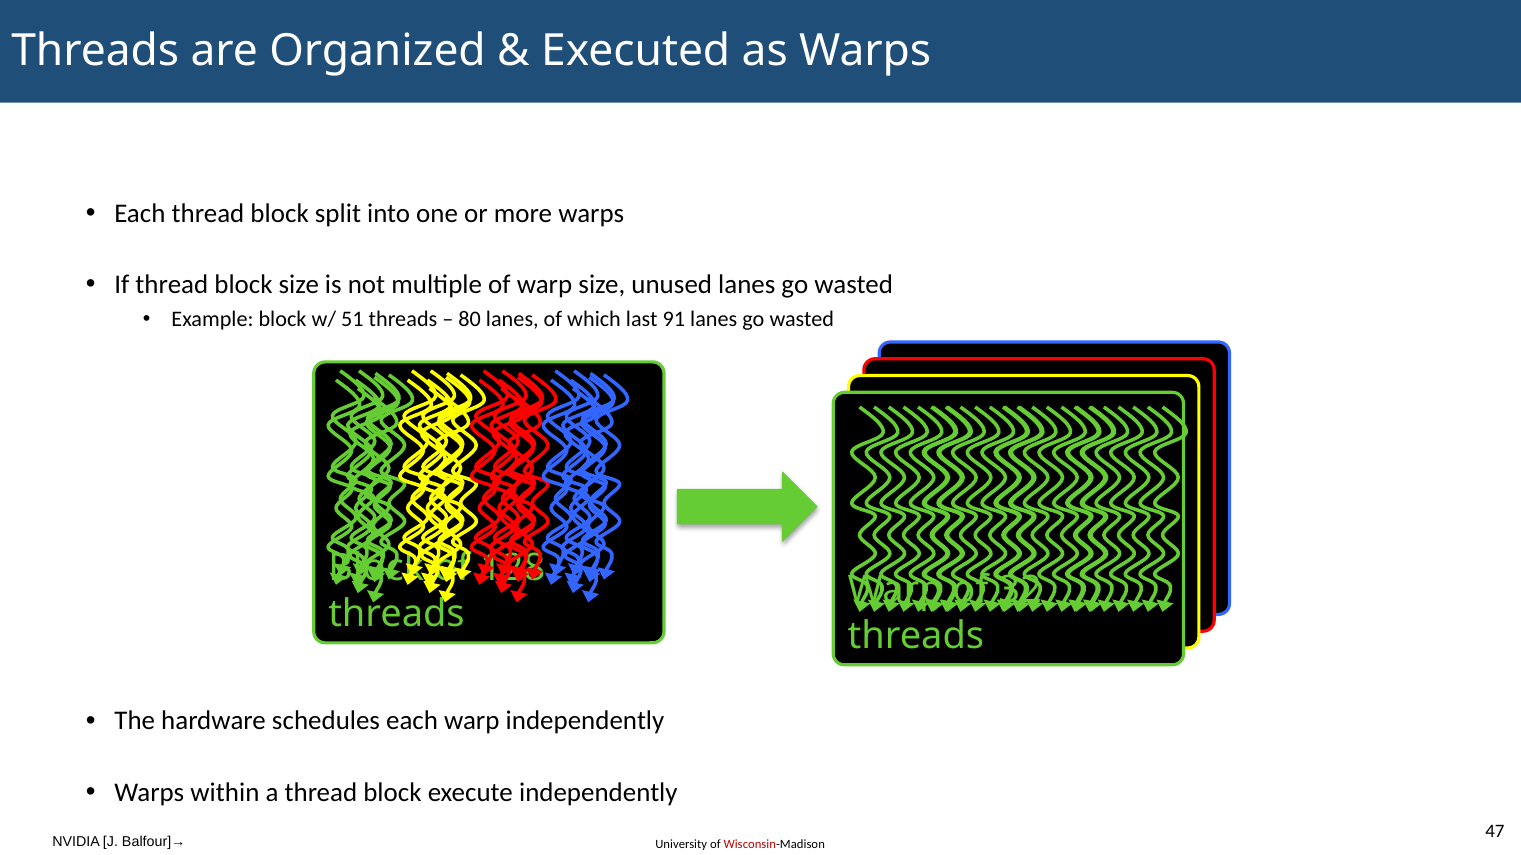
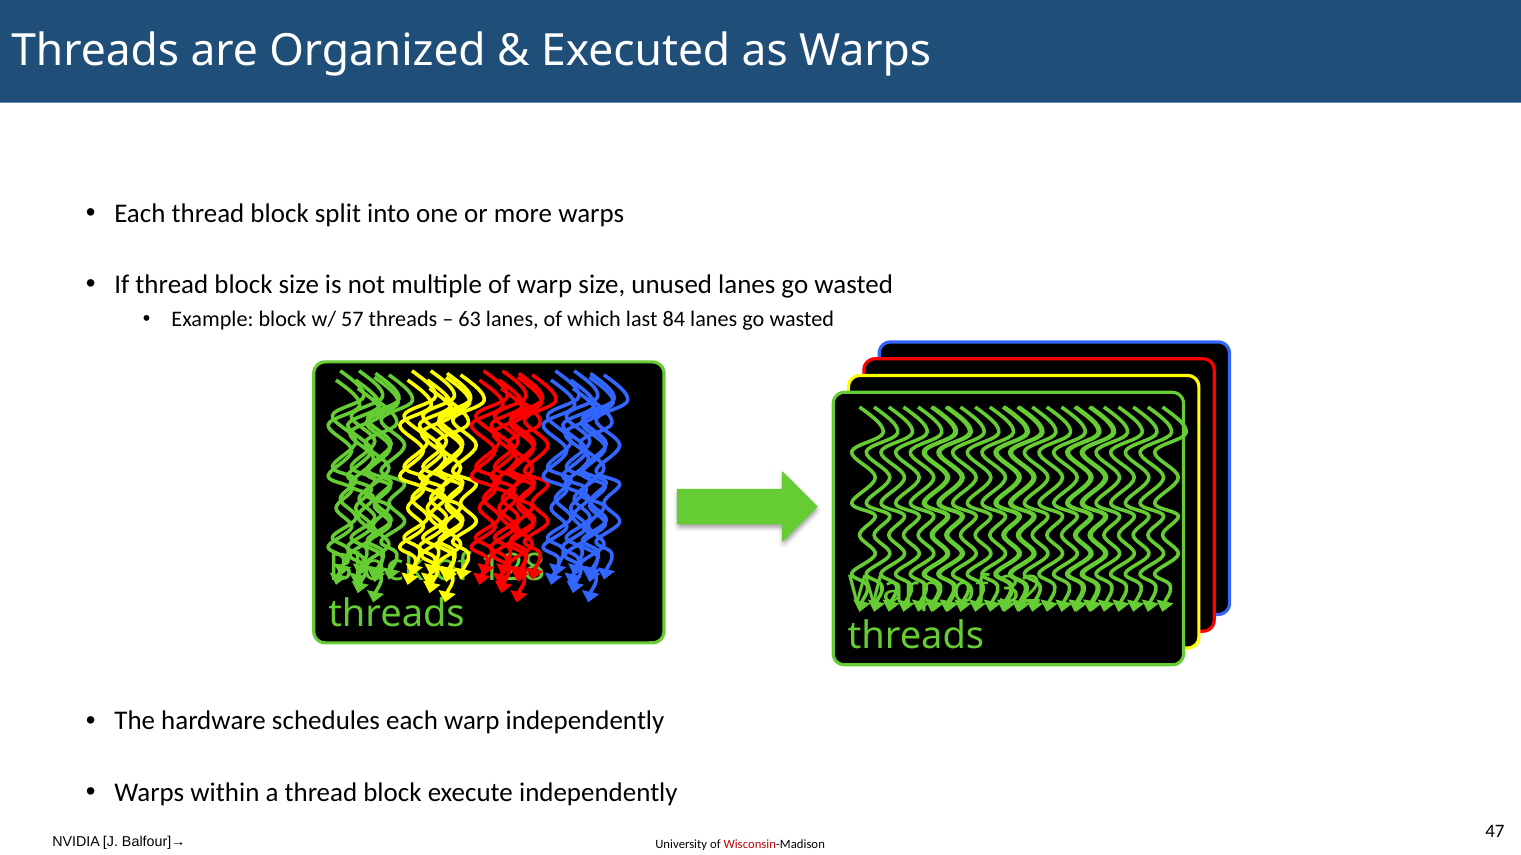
51: 51 -> 57 (352, 320)
80: 80 -> 63 (470, 320)
91: 91 -> 84 (674, 320)
